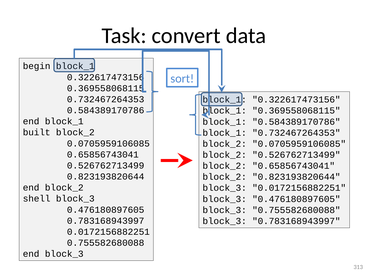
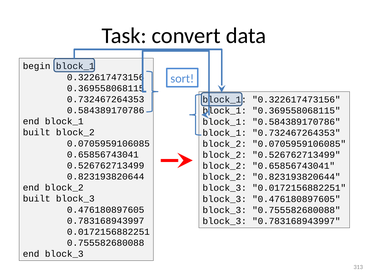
shell: shell -> built (37, 199)
